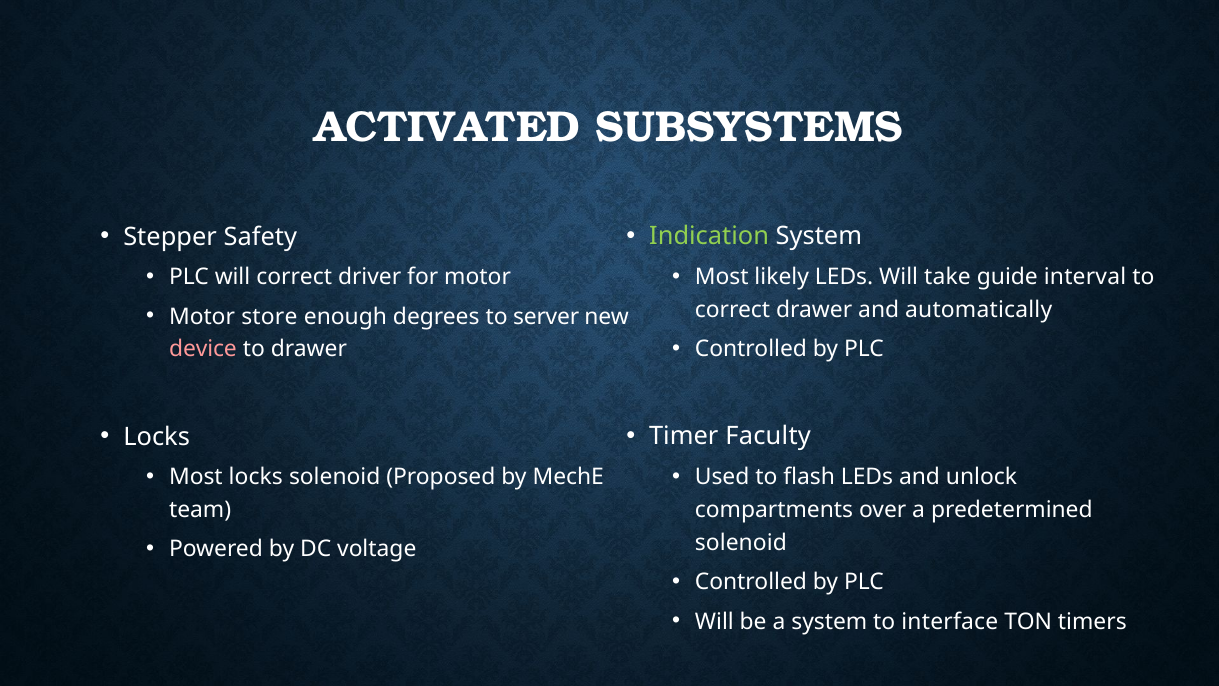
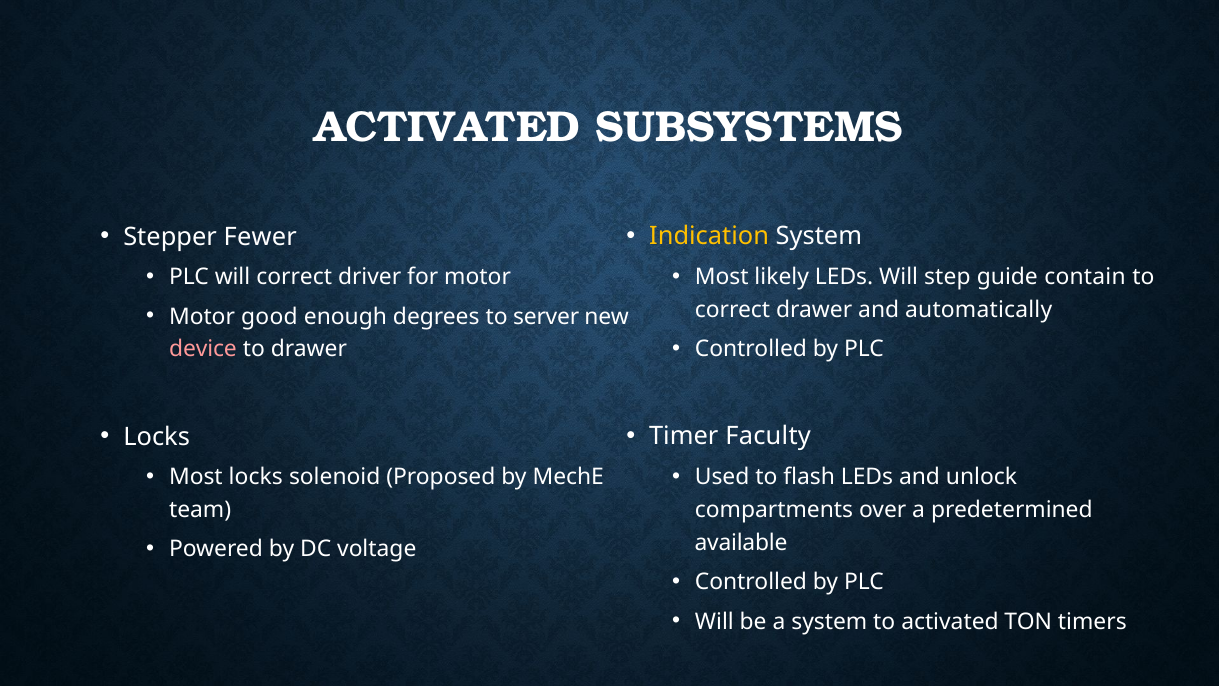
Safety: Safety -> Fewer (260, 237)
Indication colour: light green -> yellow (709, 236)
take: take -> step (947, 277)
interval: interval -> contain (1085, 277)
store: store -> good (269, 316)
solenoid: solenoid -> available (741, 543)
to interface: interface -> activated (950, 621)
